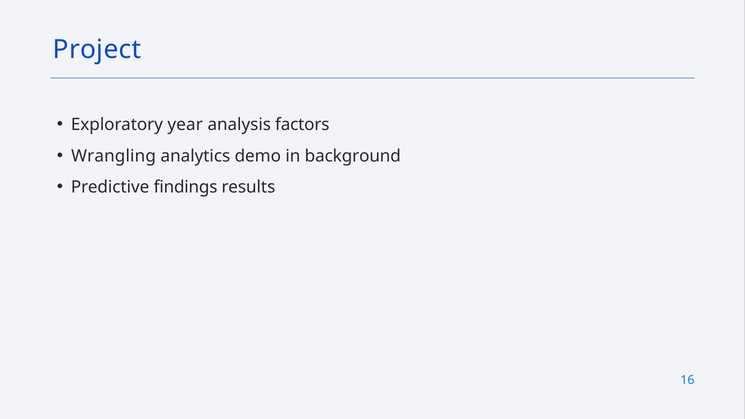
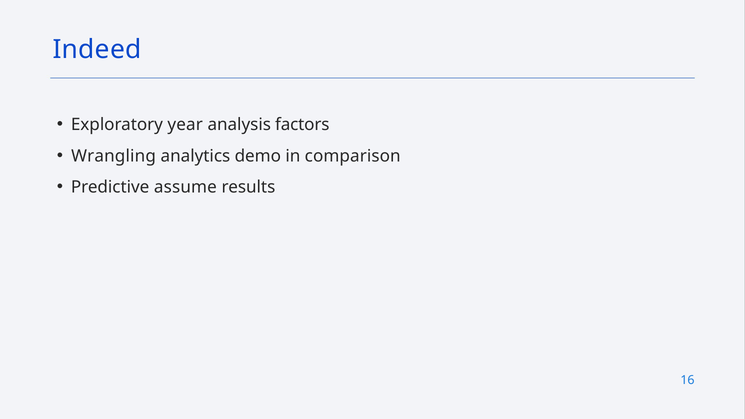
Project: Project -> Indeed (97, 50)
background: background -> comparison (353, 156)
findings: findings -> assume (185, 187)
